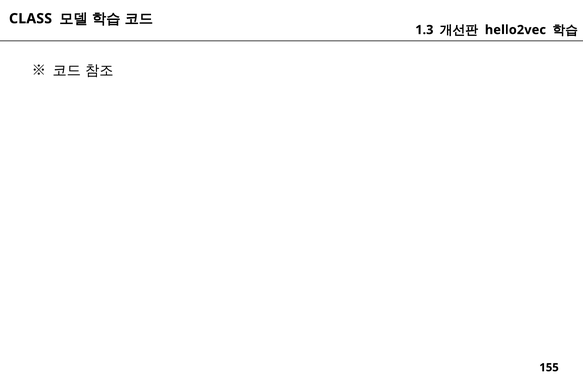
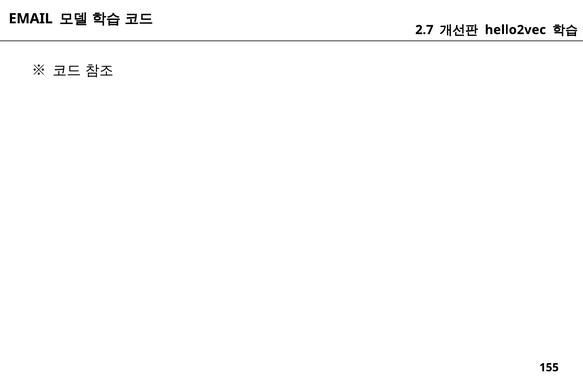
CLASS: CLASS -> EMAIL (31, 19)
1.3: 1.3 -> 2.7 (424, 30)
